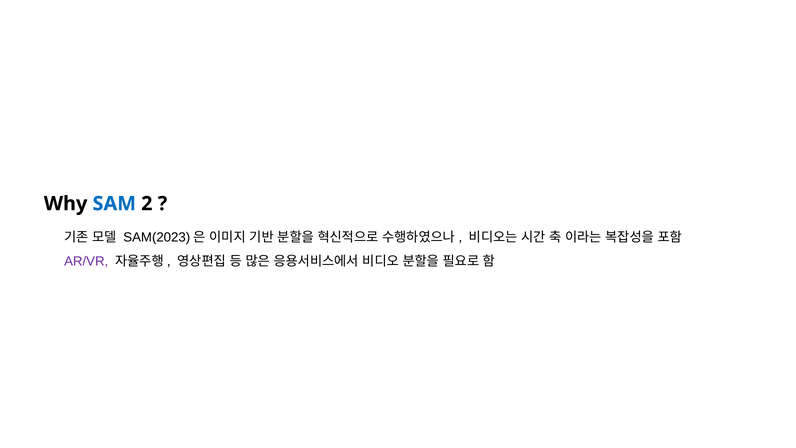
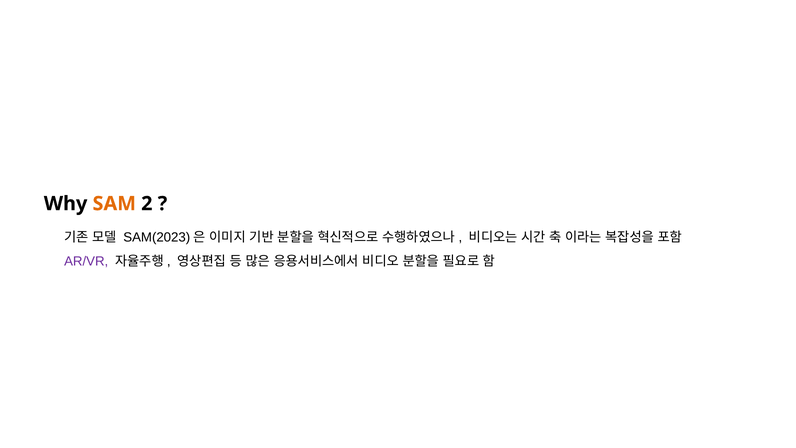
SAM colour: blue -> orange (114, 204)
